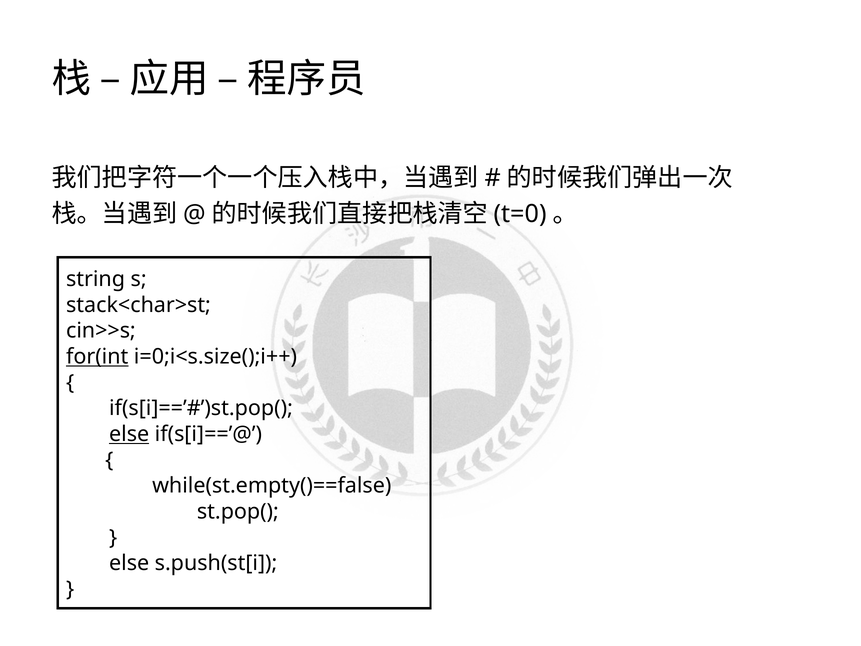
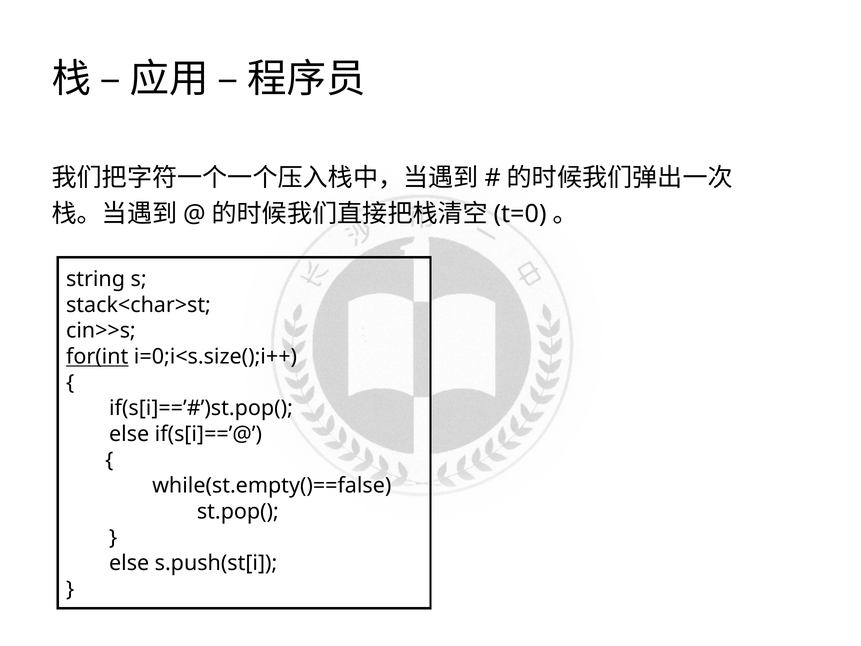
else underline: present -> none (129, 434)
